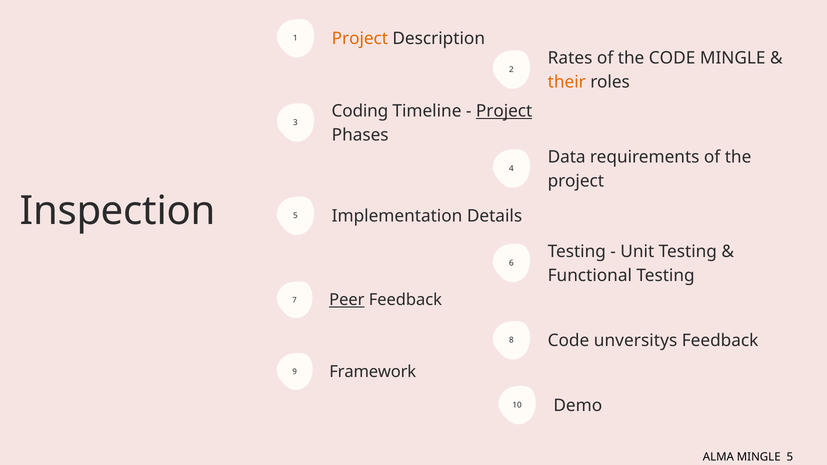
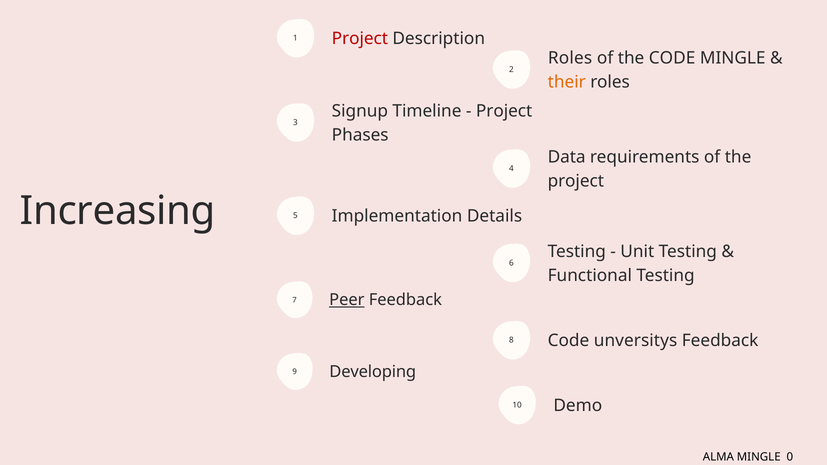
Project colour: orange -> red (360, 39)
Rates: Rates -> Roles (570, 58)
Coding: Coding -> Signup (360, 111)
Project underline: present -> none (504, 111)
Inspection: Inspection -> Increasing (118, 211)
Framework: Framework -> Developing (373, 372)
5: 5 -> 0 (790, 457)
